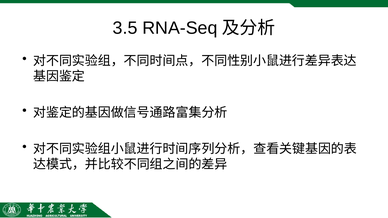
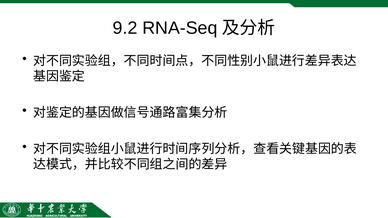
3.5: 3.5 -> 9.2 (125, 28)
